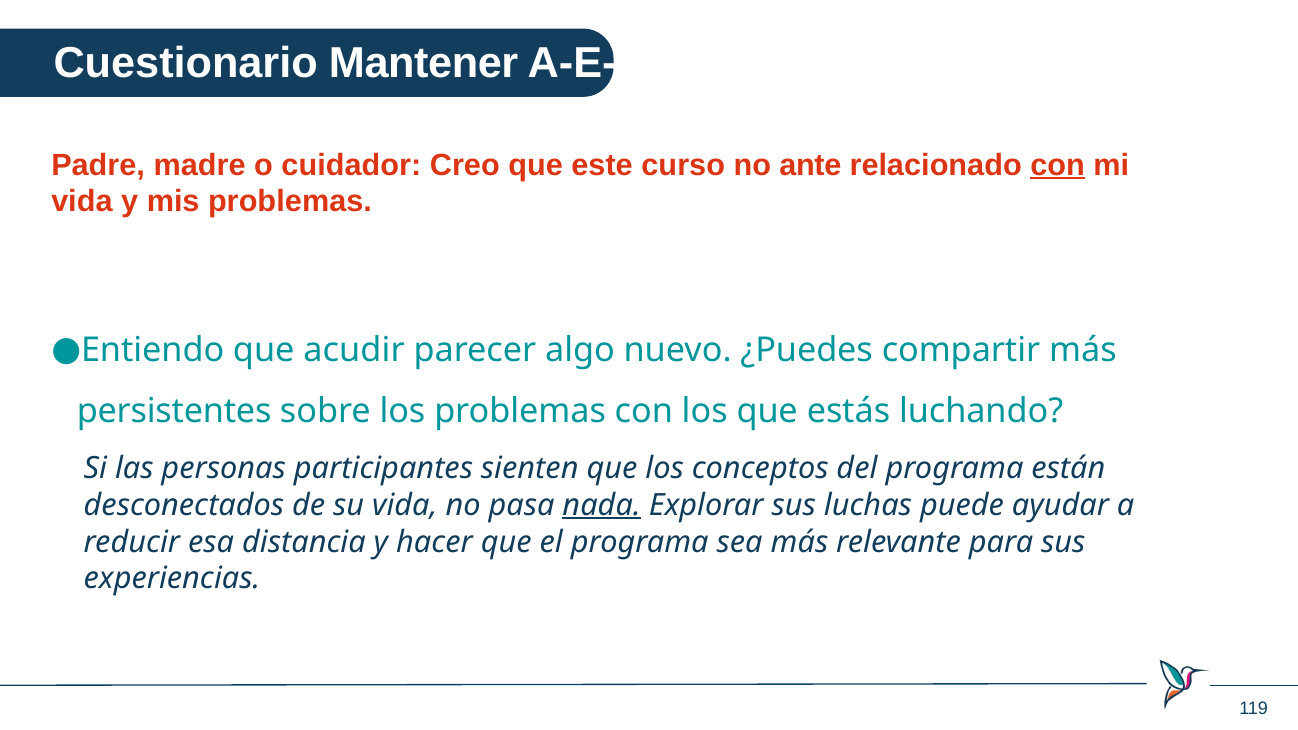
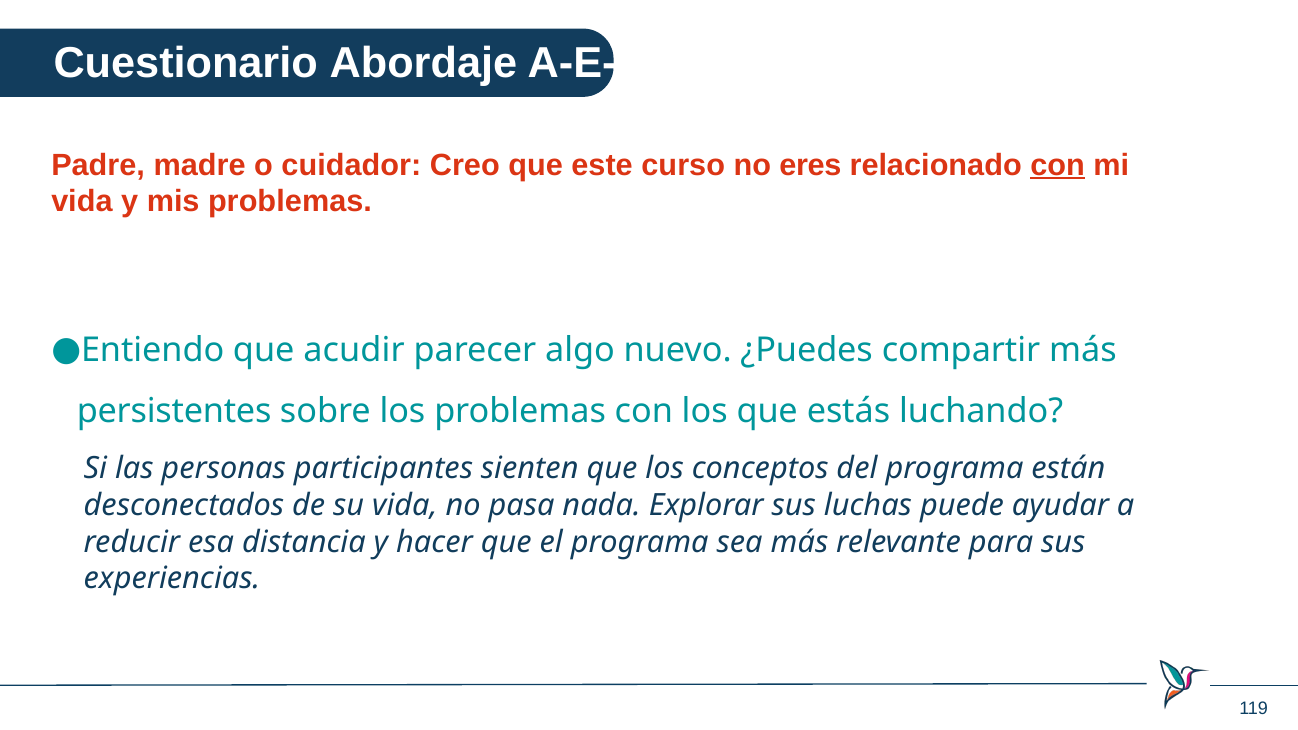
Mantener: Mantener -> Abordaje (423, 63)
ante: ante -> eres (810, 165)
nada underline: present -> none (602, 505)
